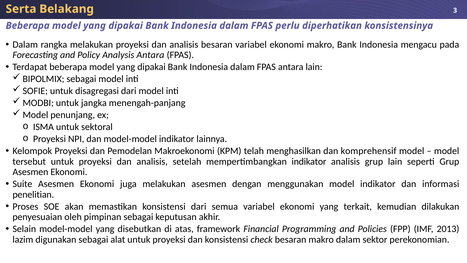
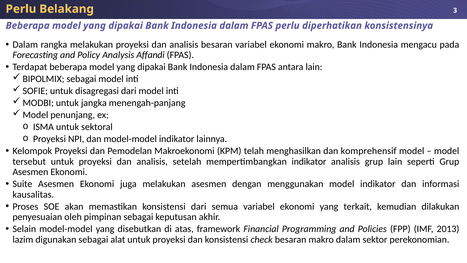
Serta: Serta -> Perlu (21, 9)
Analysis Antara: Antara -> Affandi (151, 55)
penelitian: penelitian -> kausalitas (33, 194)
